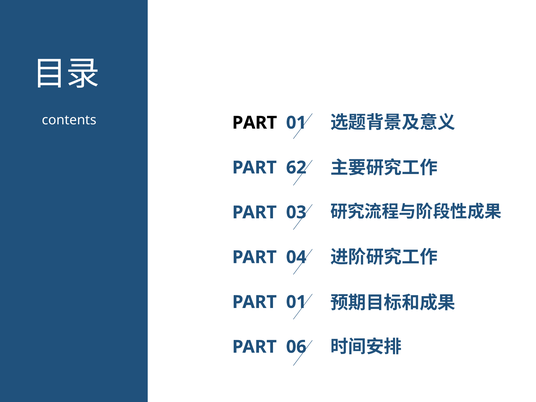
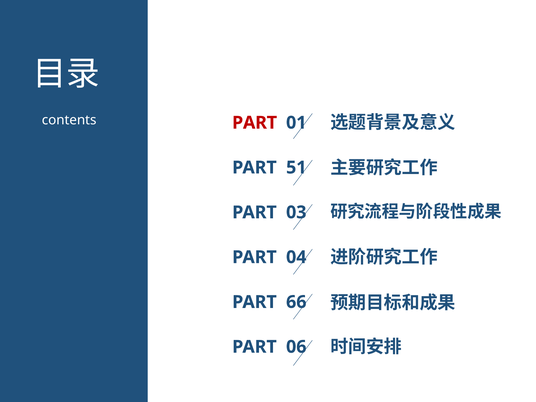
PART colour: black -> red (255, 123)
62: 62 -> 51 (296, 168)
01: 01 -> 66 (296, 302)
